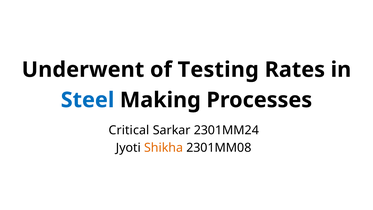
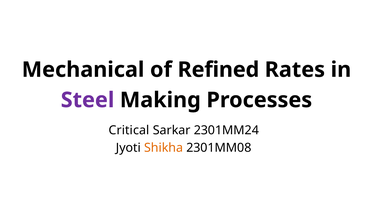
Underwent: Underwent -> Mechanical (83, 70)
Testing: Testing -> Refined (218, 70)
Steel colour: blue -> purple (87, 100)
